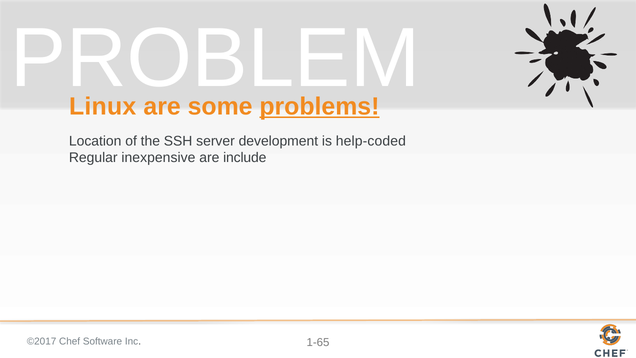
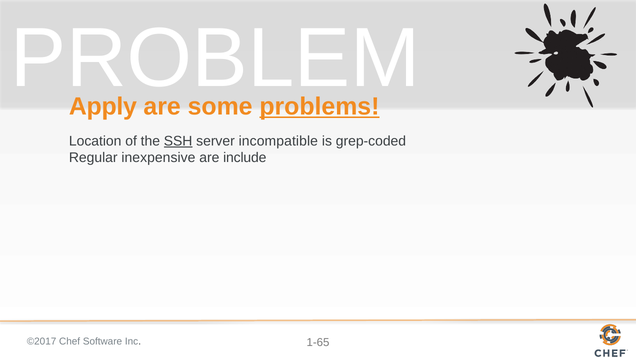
Linux: Linux -> Apply (103, 107)
SSH underline: none -> present (178, 141)
development: development -> incompatible (278, 141)
help-coded: help-coded -> grep-coded (371, 141)
